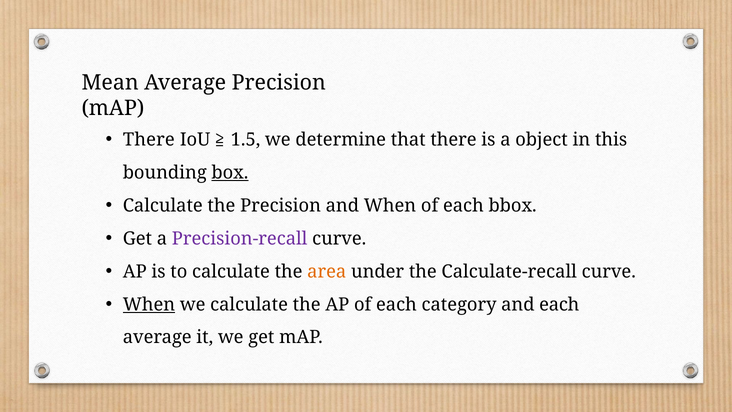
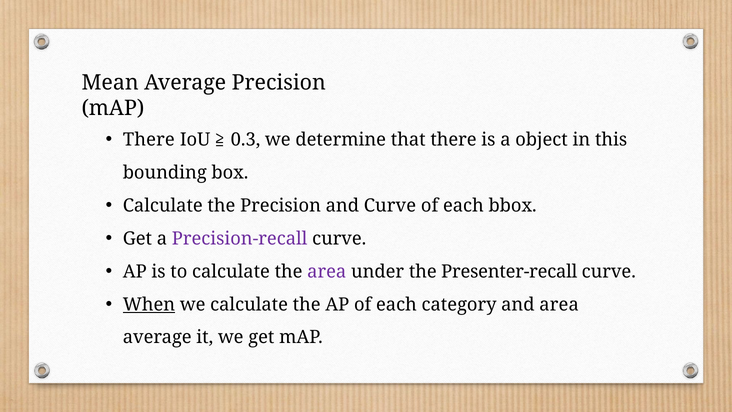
1.5: 1.5 -> 0.3 (246, 140)
box underline: present -> none (230, 173)
and When: When -> Curve (390, 205)
area colour: orange -> purple (327, 271)
Calculate-recall: Calculate-recall -> Presenter-recall (509, 271)
and each: each -> area (559, 304)
